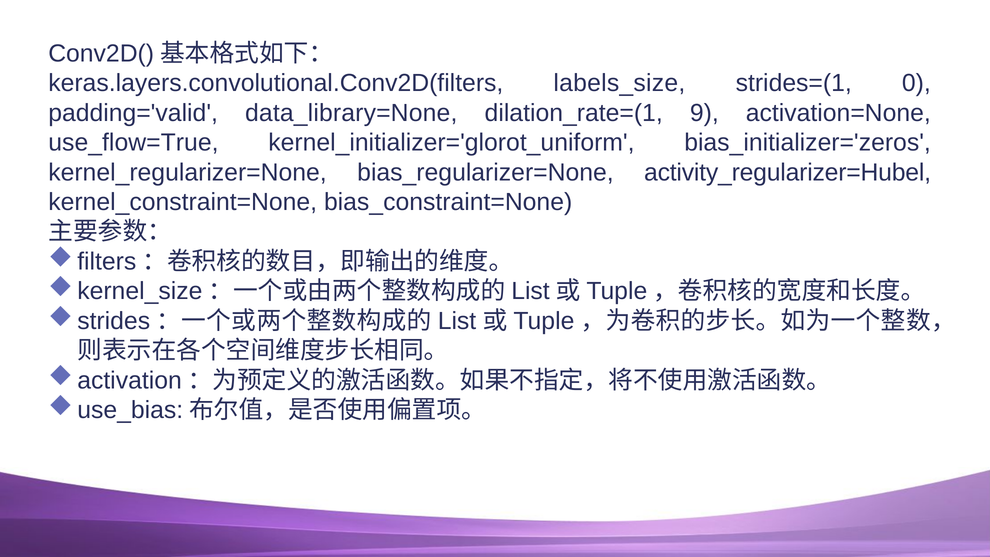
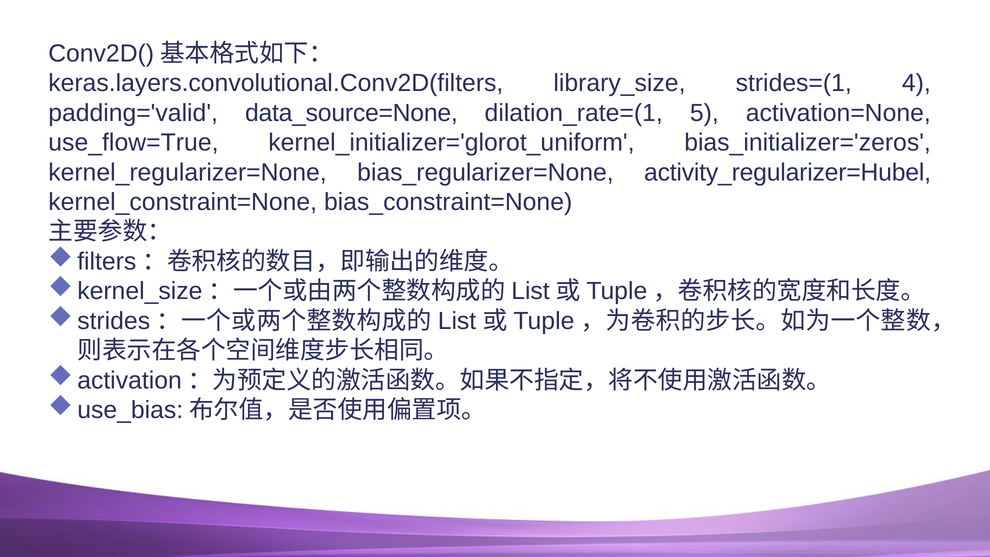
labels_size: labels_size -> library_size (619, 83)
0: 0 -> 4 (916, 83)
data_library=None: data_library=None -> data_source=None (351, 113)
9: 9 -> 5 (704, 113)
